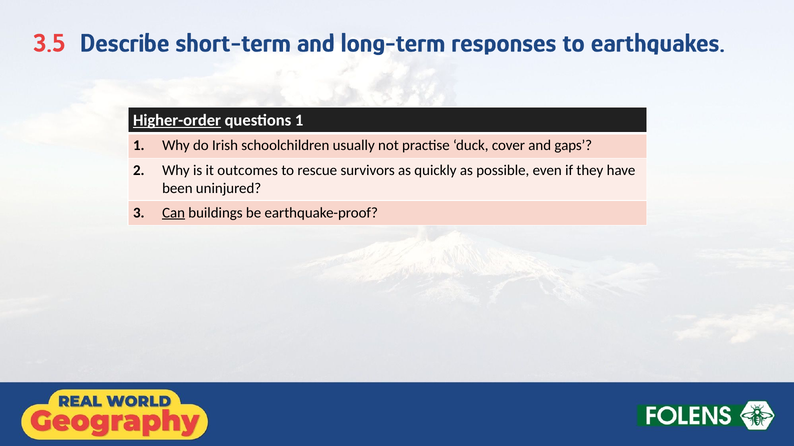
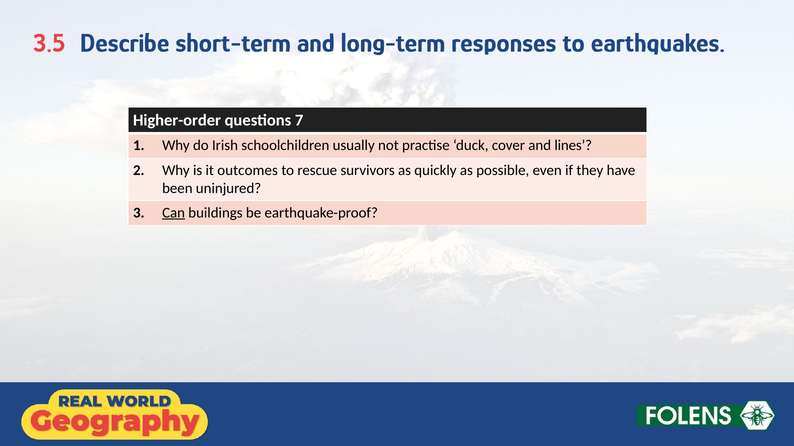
Higher-order underline: present -> none (177, 120)
questions 1: 1 -> 7 (299, 120)
gaps: gaps -> lines (573, 146)
